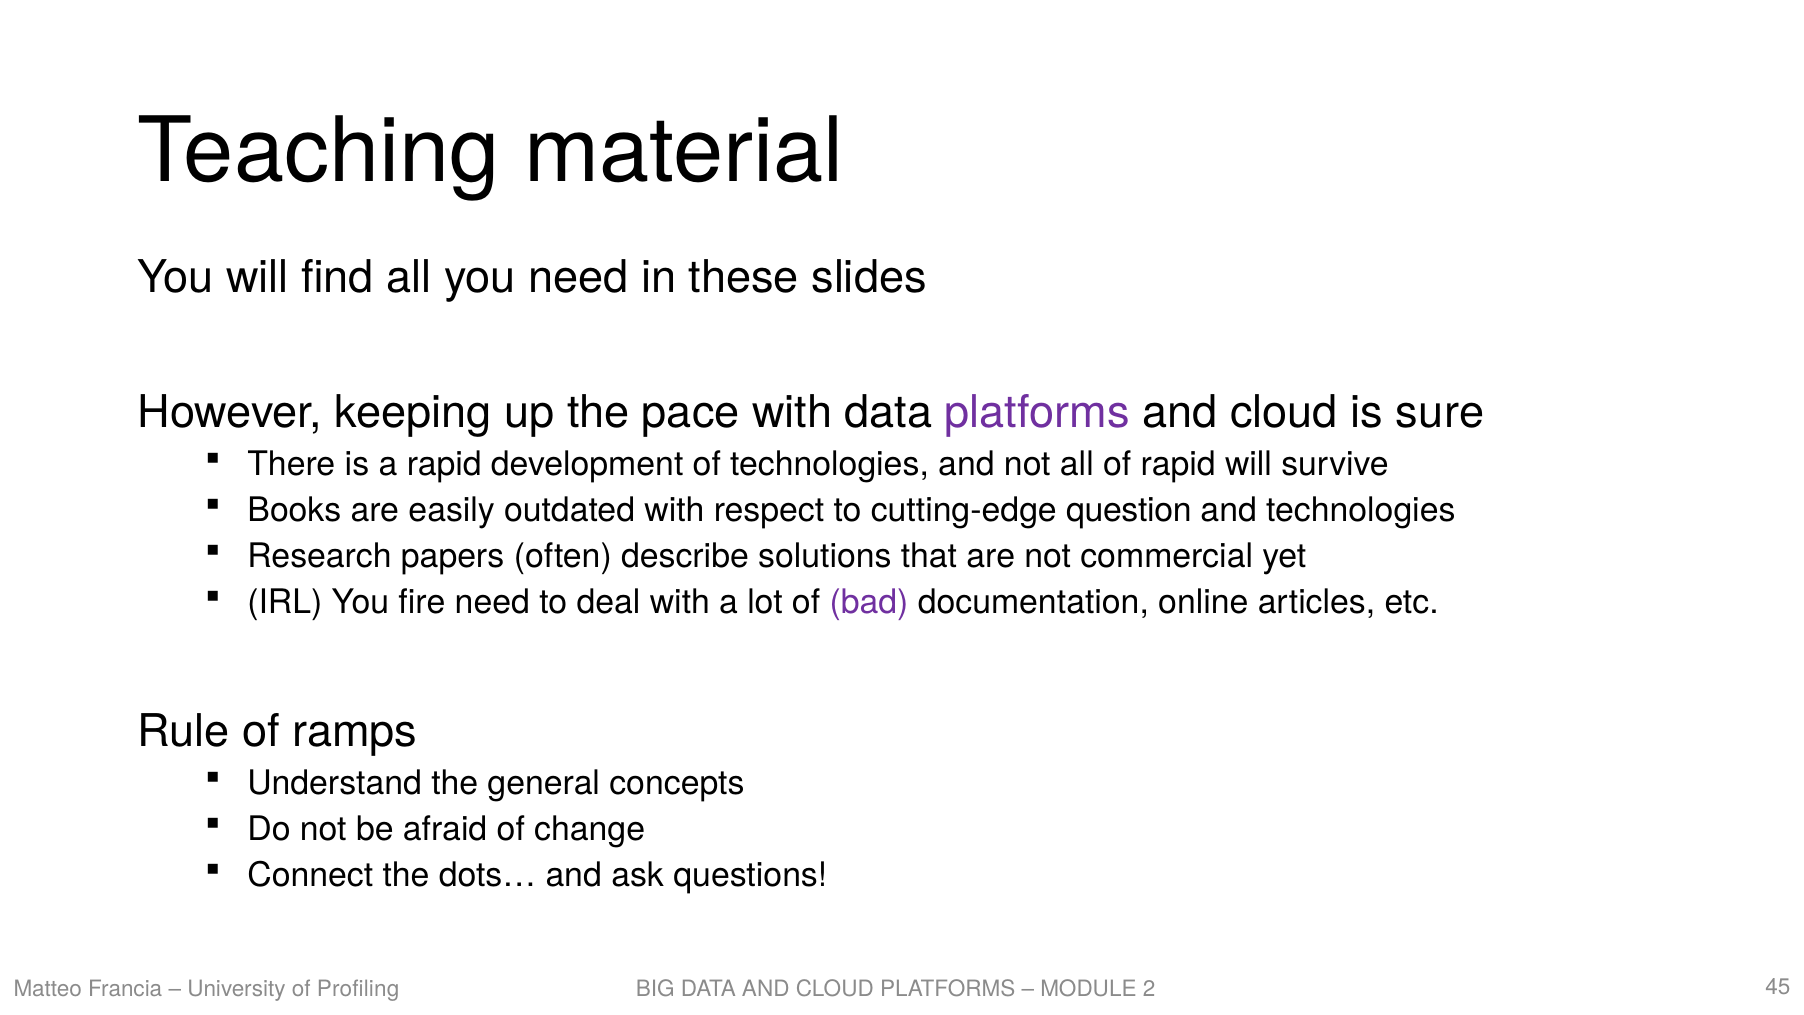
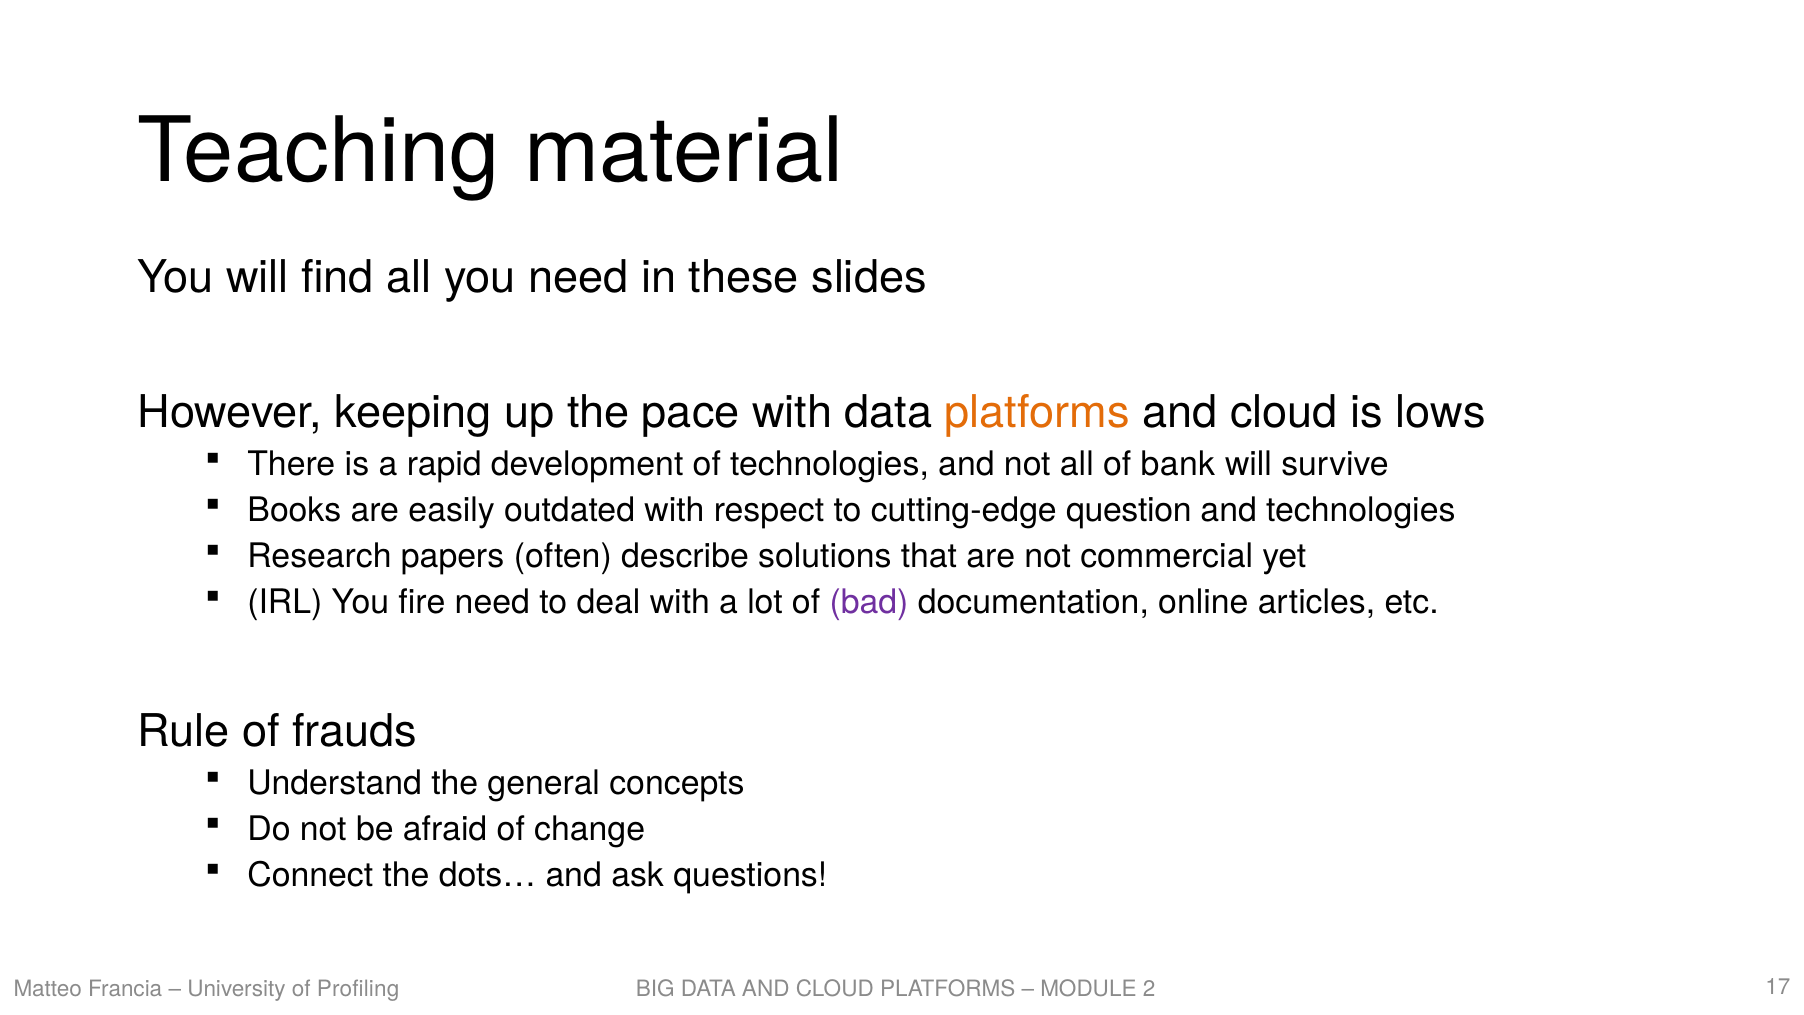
platforms colour: purple -> orange (1037, 413)
sure: sure -> lows (1441, 413)
of rapid: rapid -> bank (1178, 465)
ramps: ramps -> frauds (355, 731)
45: 45 -> 17 (1778, 987)
